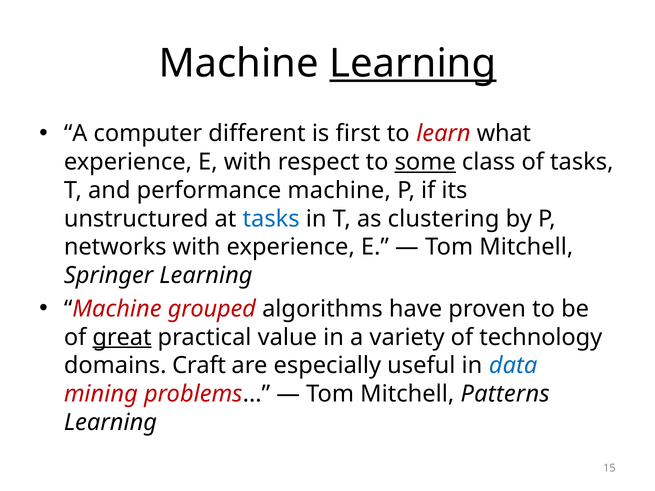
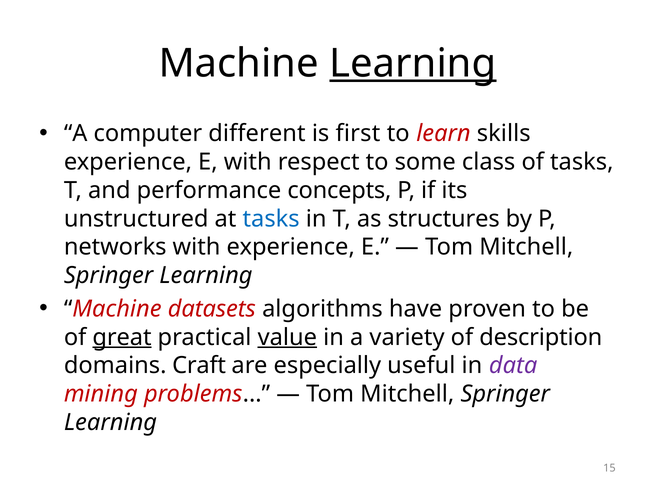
what: what -> skills (504, 134)
some underline: present -> none (425, 162)
performance machine: machine -> concepts (339, 190)
clustering: clustering -> structures (444, 219)
grouped: grouped -> datasets (212, 309)
value underline: none -> present (287, 337)
technology: technology -> description (541, 337)
data colour: blue -> purple (513, 366)
Patterns: Patterns -> Springer (505, 394)
